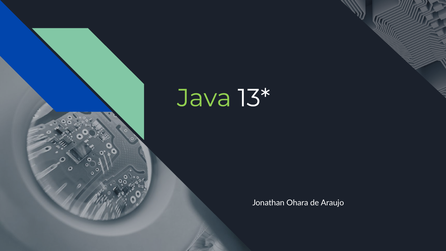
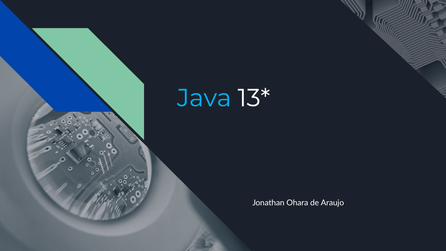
Java colour: light green -> light blue (204, 98)
